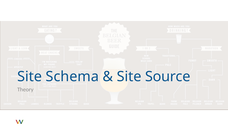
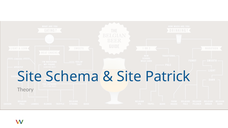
Source: Source -> Patrick (168, 77)
